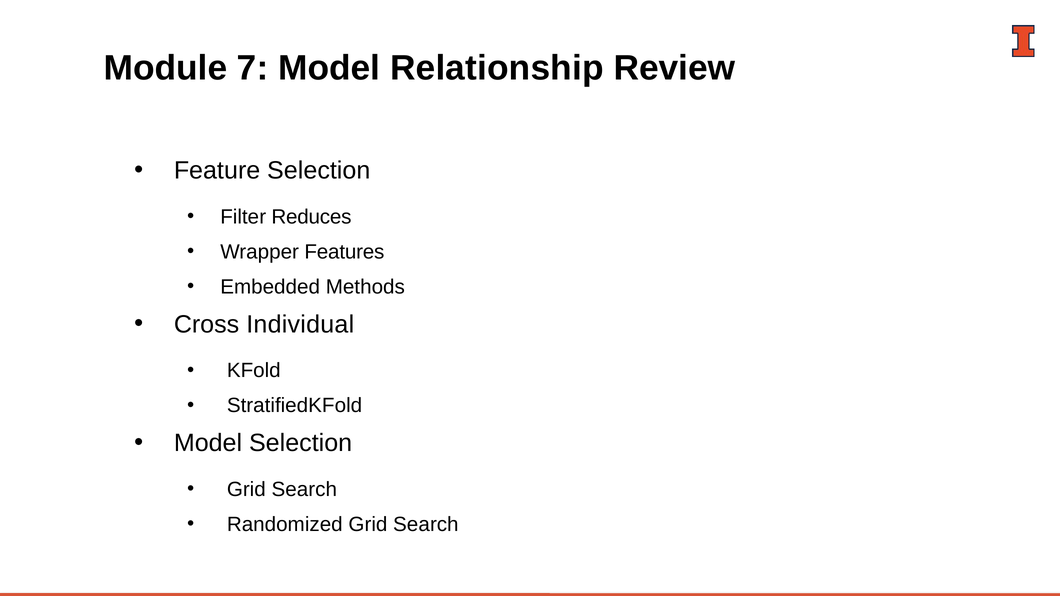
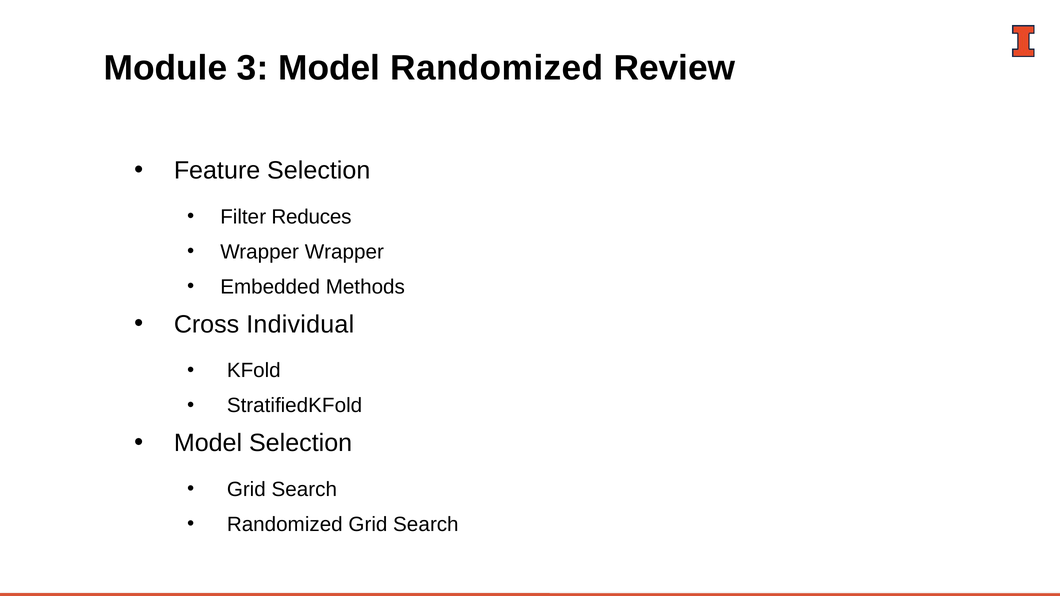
7: 7 -> 3 (253, 68)
Model Relationship: Relationship -> Randomized (497, 68)
Wrapper Features: Features -> Wrapper (344, 252)
